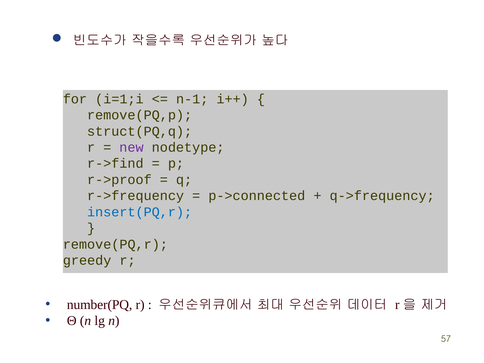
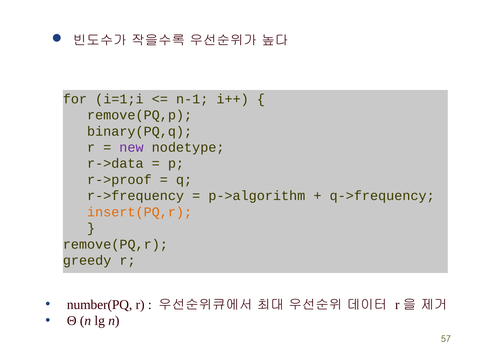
struct(PQ,q: struct(PQ,q -> binary(PQ,q (140, 131)
r->find: r->find -> r->data (115, 164)
p->connected: p->connected -> p->algorithm (257, 196)
insert(PQ,r colour: blue -> orange (140, 212)
